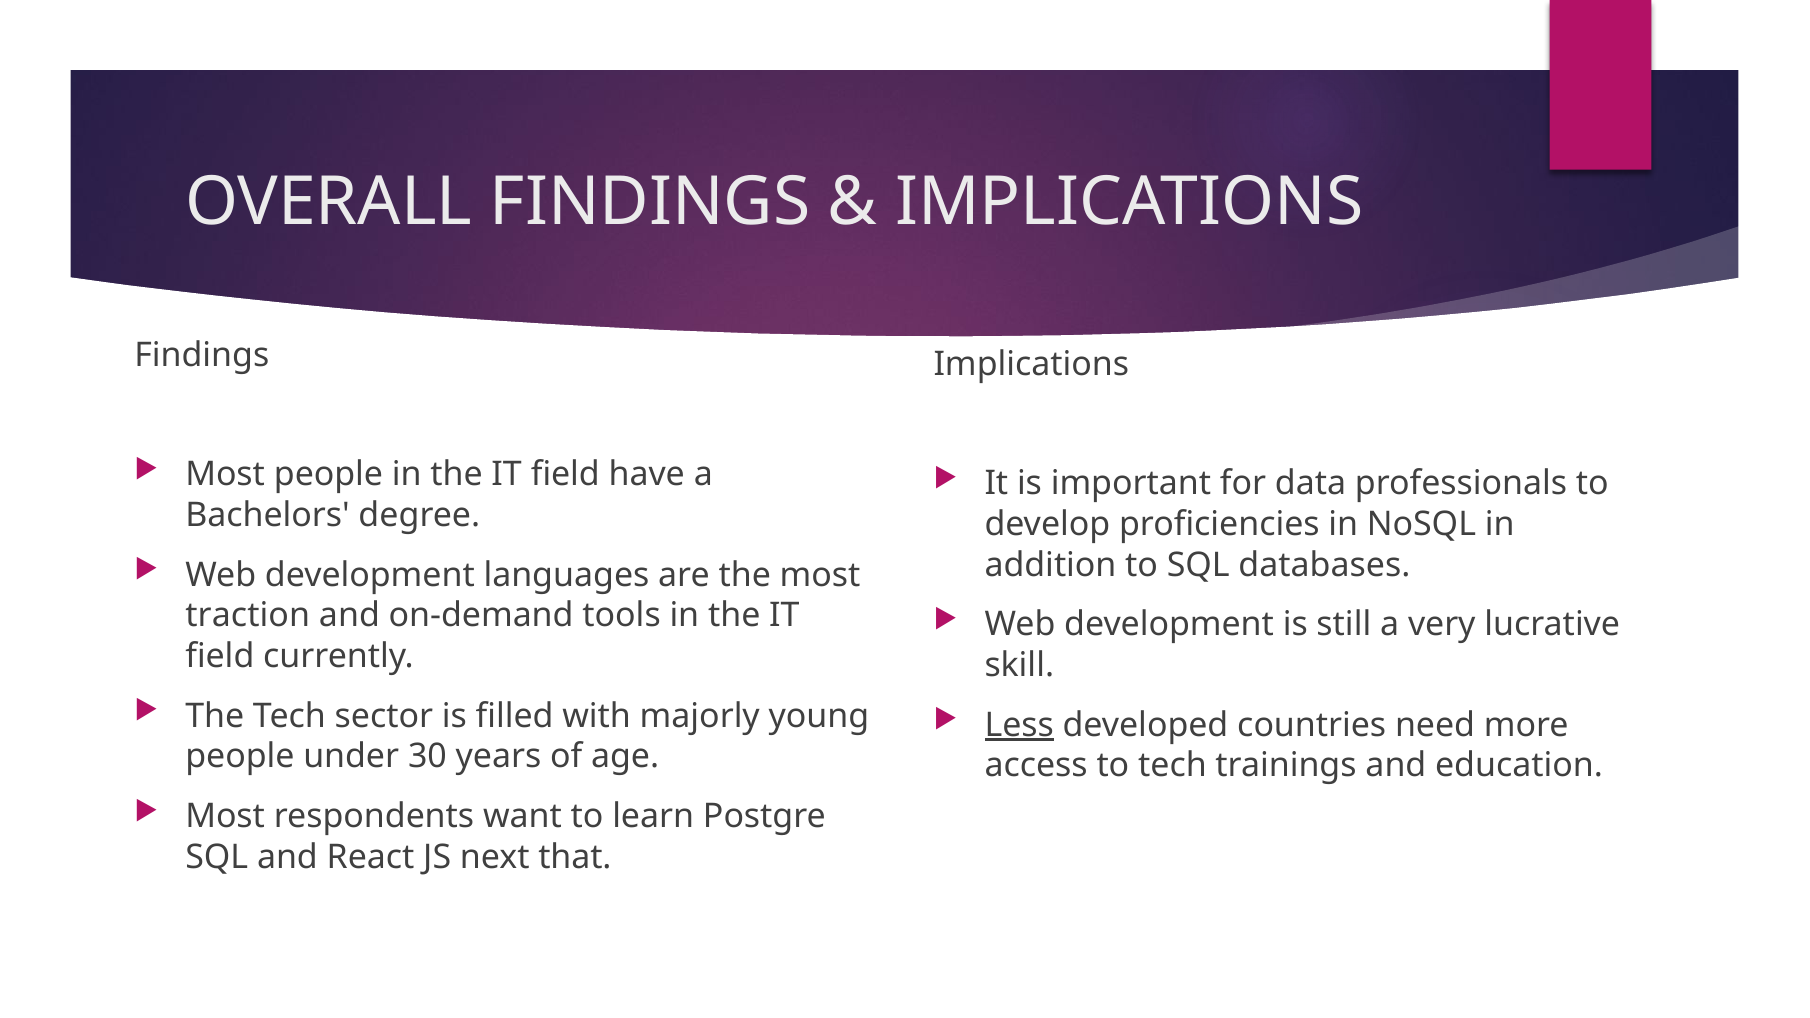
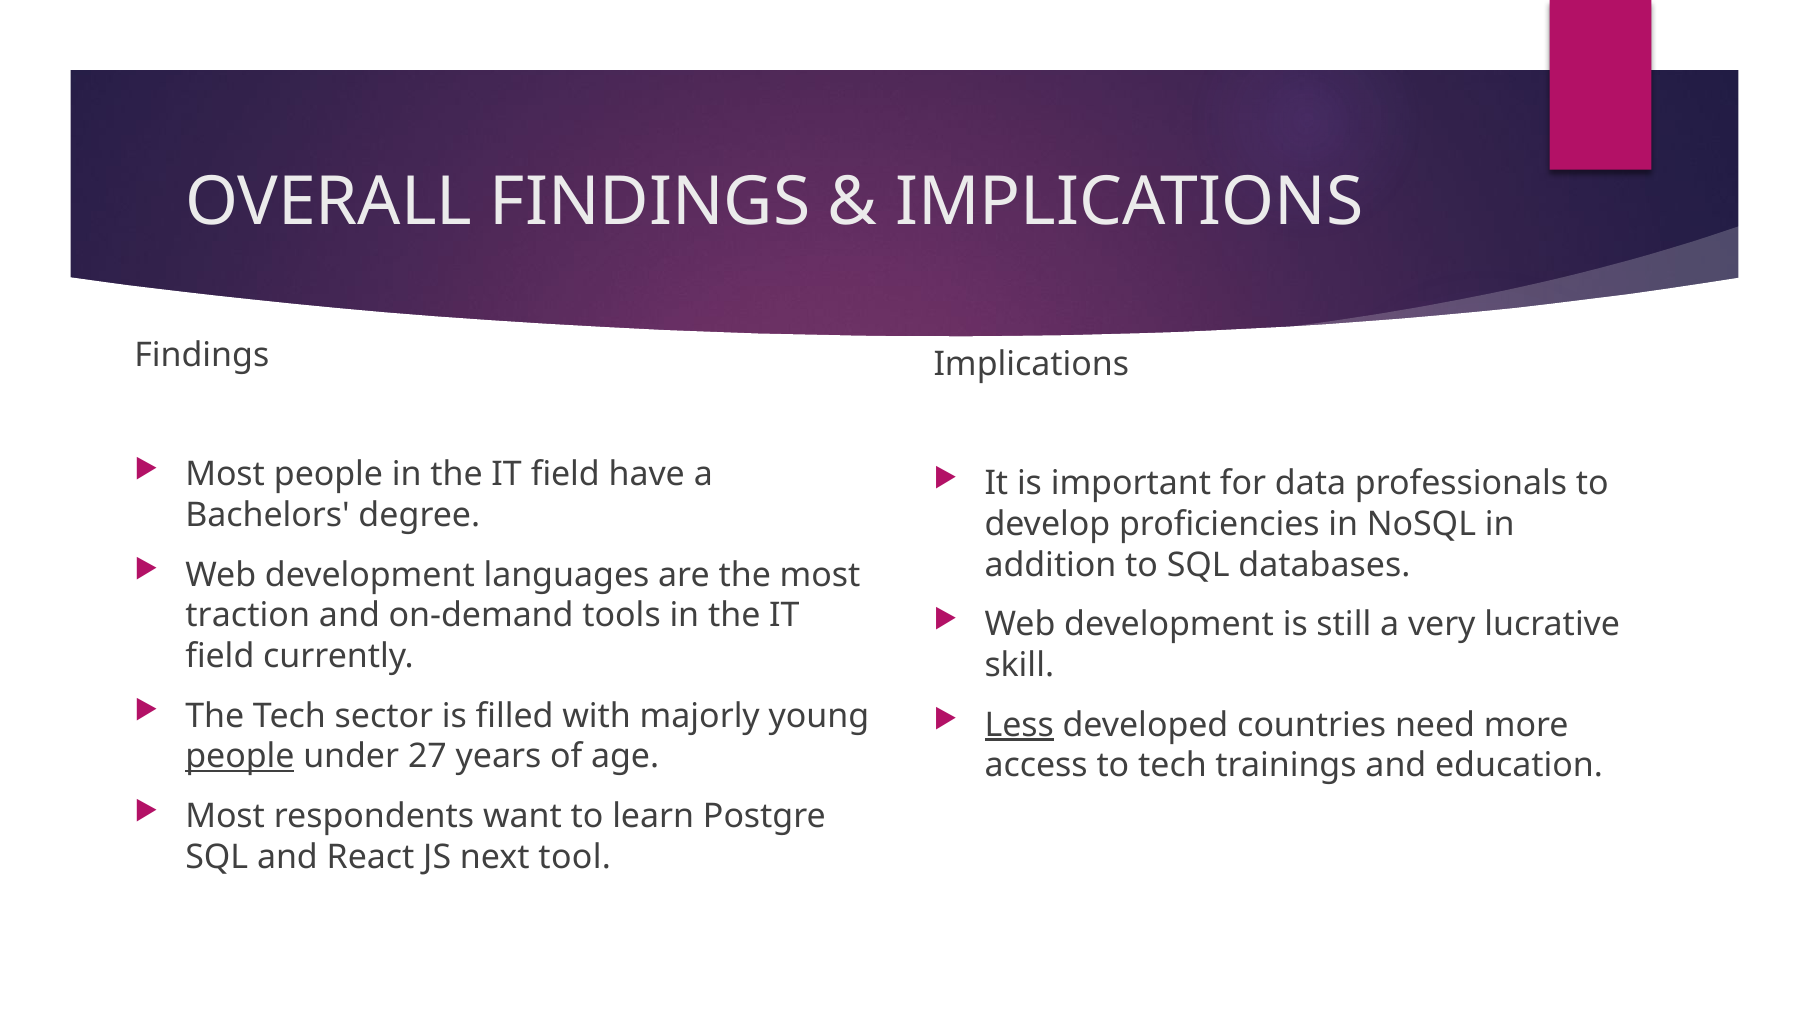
people underline: none -> present (240, 757)
30: 30 -> 27 (427, 757)
that: that -> tool (575, 857)
